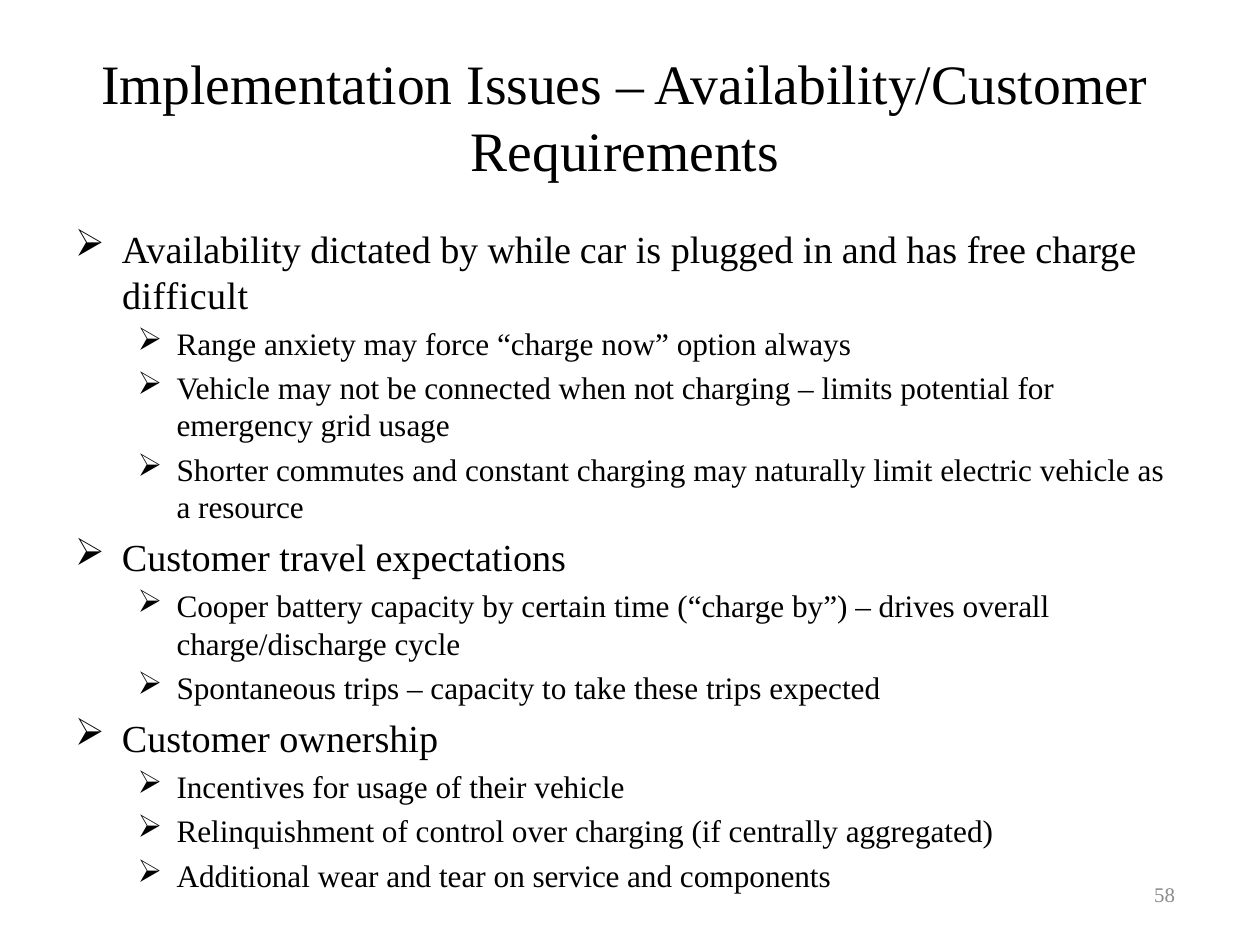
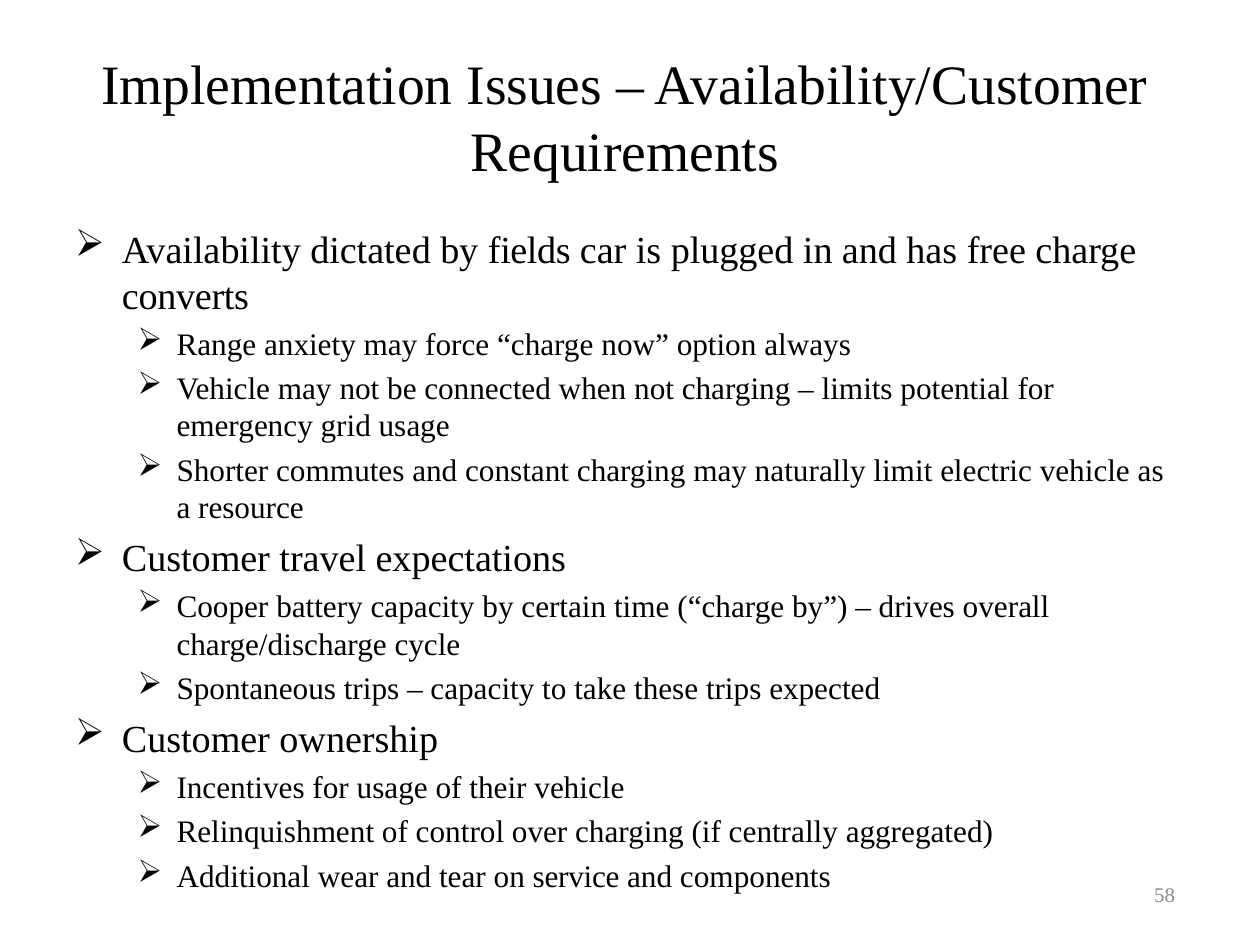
while: while -> fields (529, 251)
difficult: difficult -> converts (185, 296)
